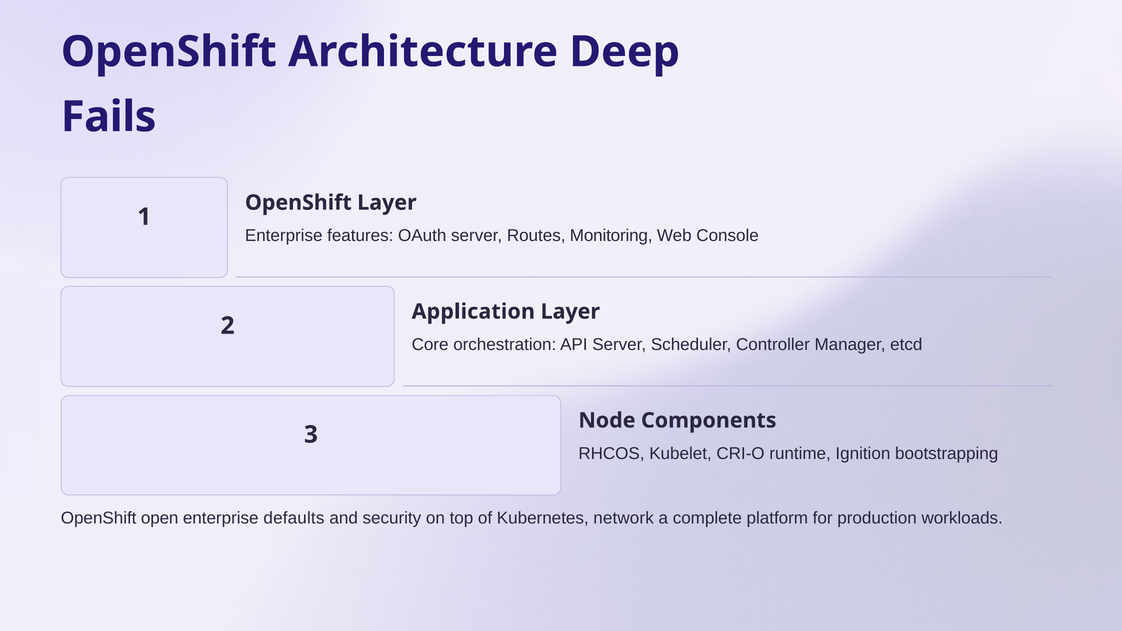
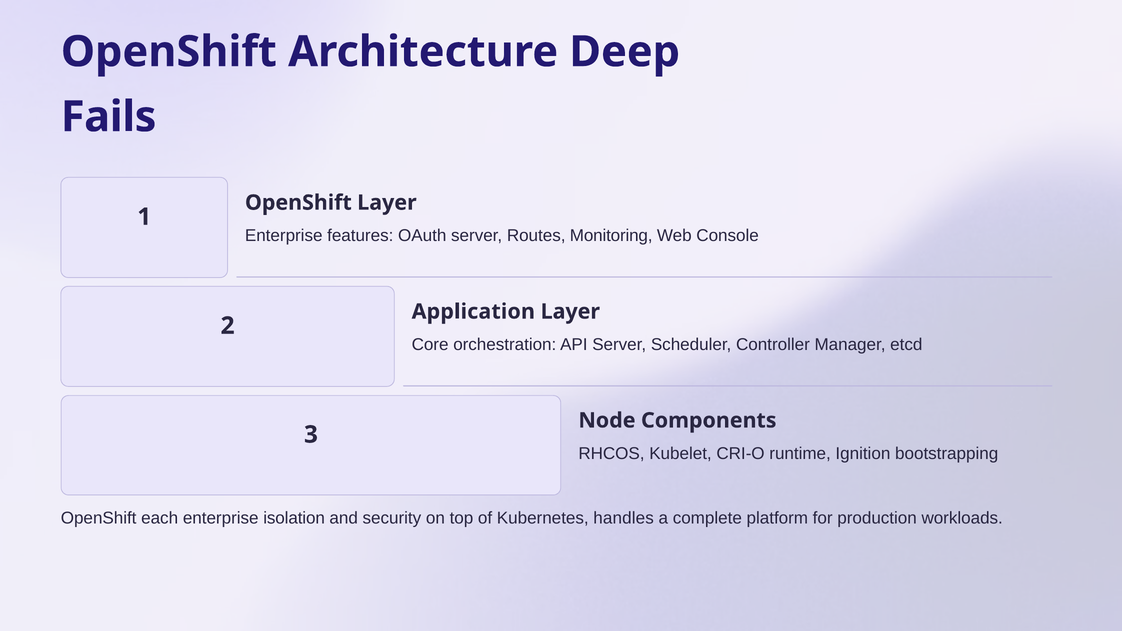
open: open -> each (160, 518)
defaults: defaults -> isolation (294, 518)
network: network -> handles (624, 518)
